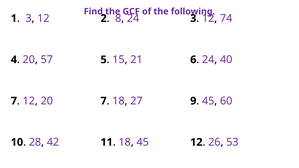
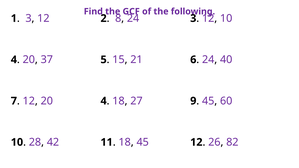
12 74: 74 -> 10 (226, 18)
57: 57 -> 37 (47, 60)
20 7: 7 -> 4 (104, 101)
53: 53 -> 82 (232, 142)
